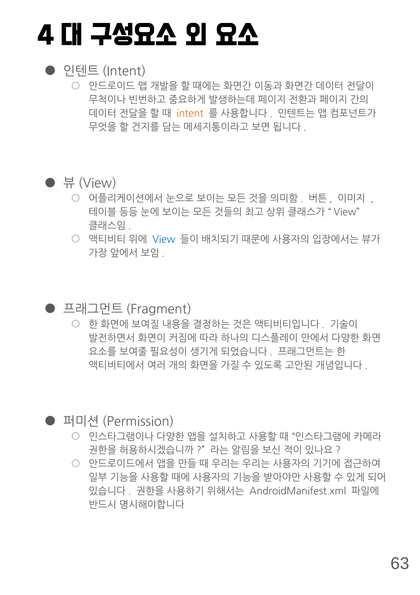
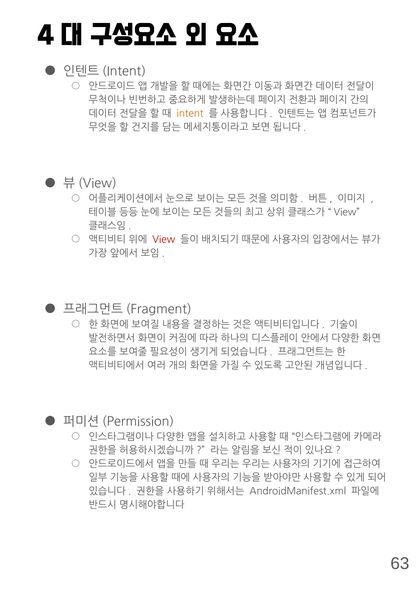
View colour: blue -> red (164, 239)
